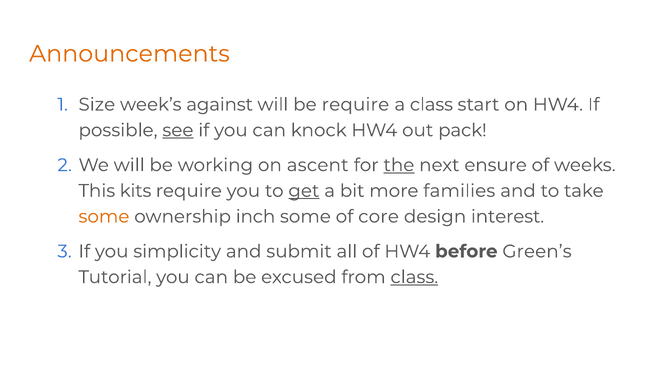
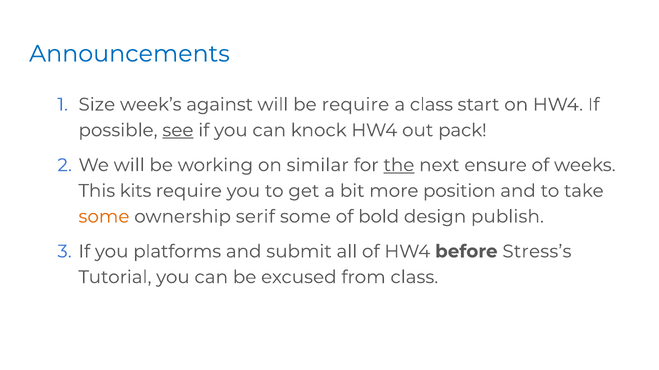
Announcements colour: orange -> blue (129, 54)
ascent: ascent -> similar (318, 165)
get underline: present -> none (304, 191)
families: families -> position (459, 191)
inch: inch -> serif (255, 217)
core: core -> bold (379, 217)
interest: interest -> publish (507, 217)
simplicity: simplicity -> platforms (177, 252)
Green’s: Green’s -> Stress’s (537, 252)
class underline: present -> none (414, 278)
